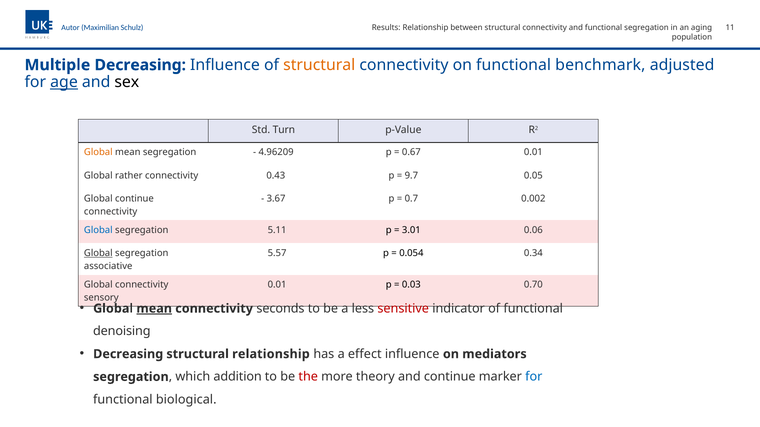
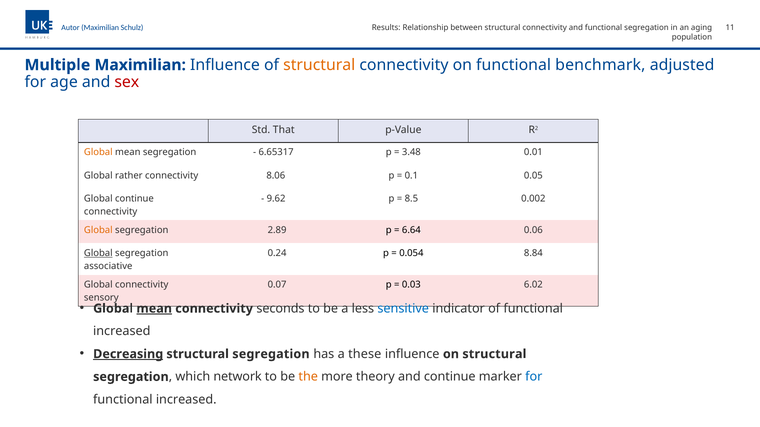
Multiple Decreasing: Decreasing -> Maximilian (140, 65)
age underline: present -> none (64, 82)
sex colour: black -> red (127, 82)
Turn: Turn -> That (284, 130)
4.96209: 4.96209 -> 6.65317 (276, 152)
0.67: 0.67 -> 3.48 (411, 152)
0.43: 0.43 -> 8.06 (276, 176)
9.7: 9.7 -> 0.1 (411, 176)
3.67: 3.67 -> 9.62 (276, 199)
0.7: 0.7 -> 8.5 (411, 199)
Global colour: blue -> orange (98, 230)
5.11: 5.11 -> 2.89 (277, 230)
3.01: 3.01 -> 6.64 (411, 230)
5.57: 5.57 -> 0.24 (277, 253)
0.34: 0.34 -> 8.84 (533, 253)
0.01: 0.01 -> 0.07 (277, 285)
0.70: 0.70 -> 6.02 (533, 285)
sensitive colour: red -> blue (403, 309)
denoising: denoising -> increased (122, 332)
Decreasing underline: none -> present (128, 354)
relationship: relationship -> segregation (271, 354)
effect: effect -> these (365, 354)
on mediators: mediators -> structural (494, 354)
addition: addition -> network (238, 377)
the colour: red -> orange (308, 377)
biological: biological -> increased (186, 400)
